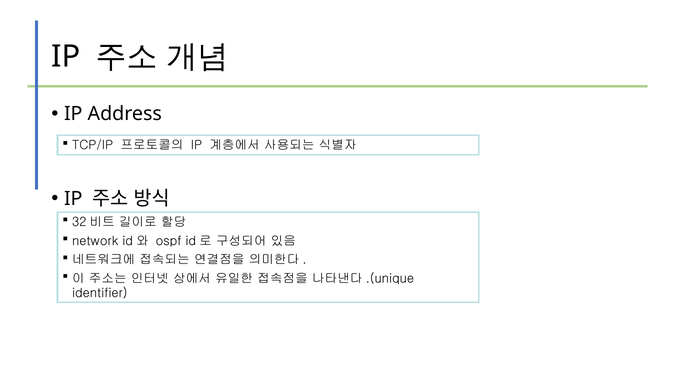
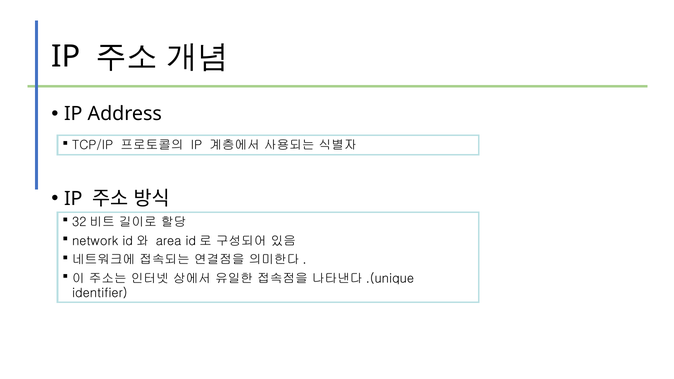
ospf: ospf -> area (169, 241)
